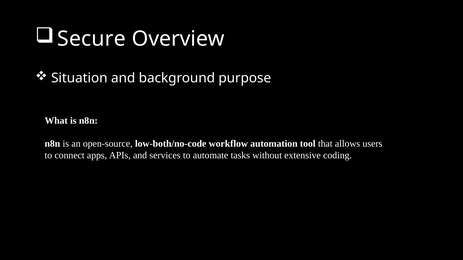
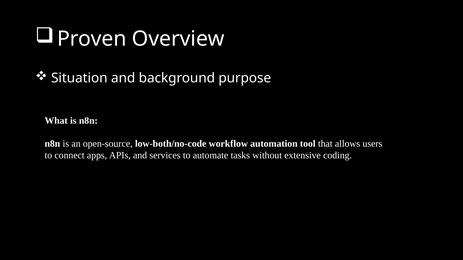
Secure: Secure -> Proven (92, 39)
